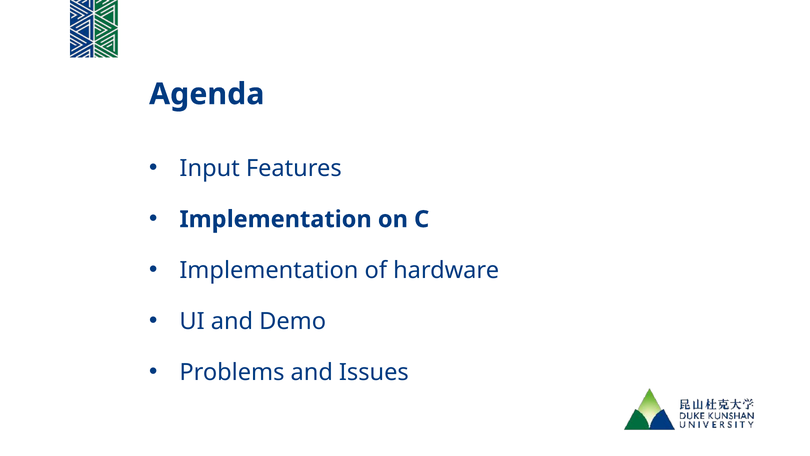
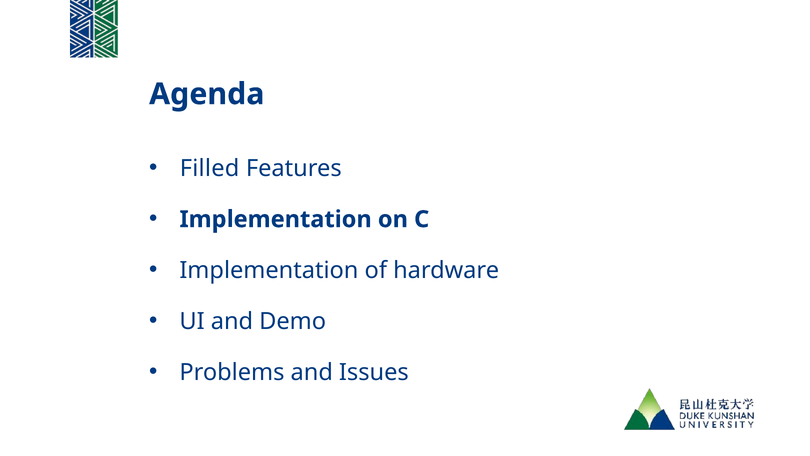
Input: Input -> Filled (210, 168)
